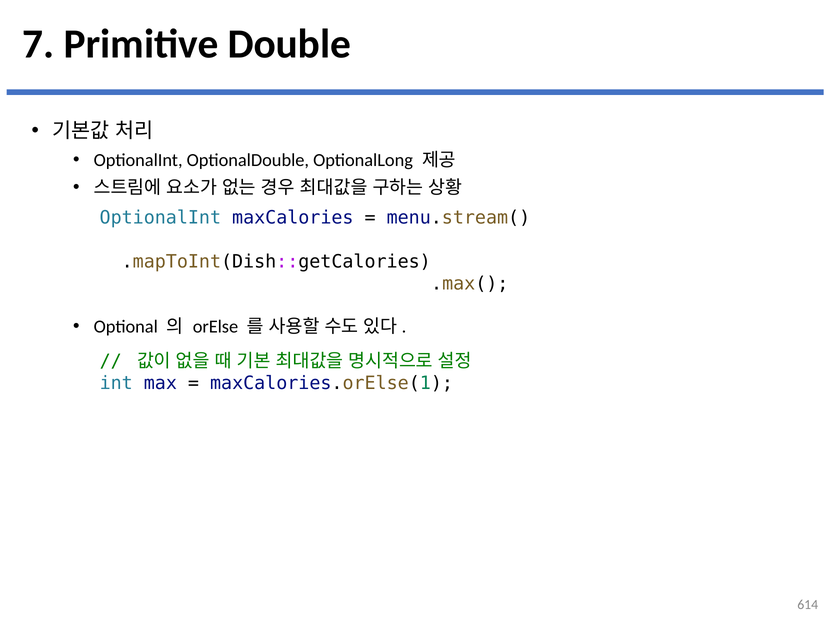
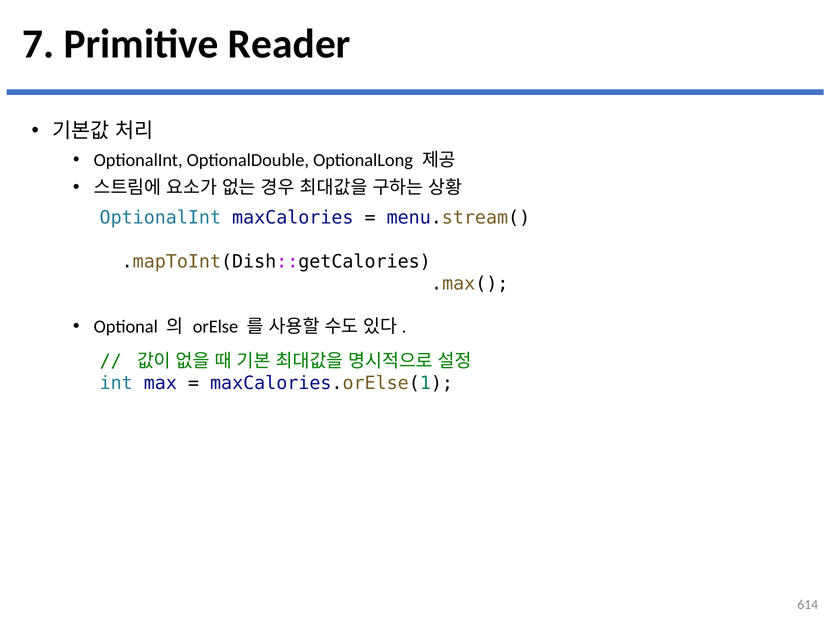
Double: Double -> Reader (289, 44)
